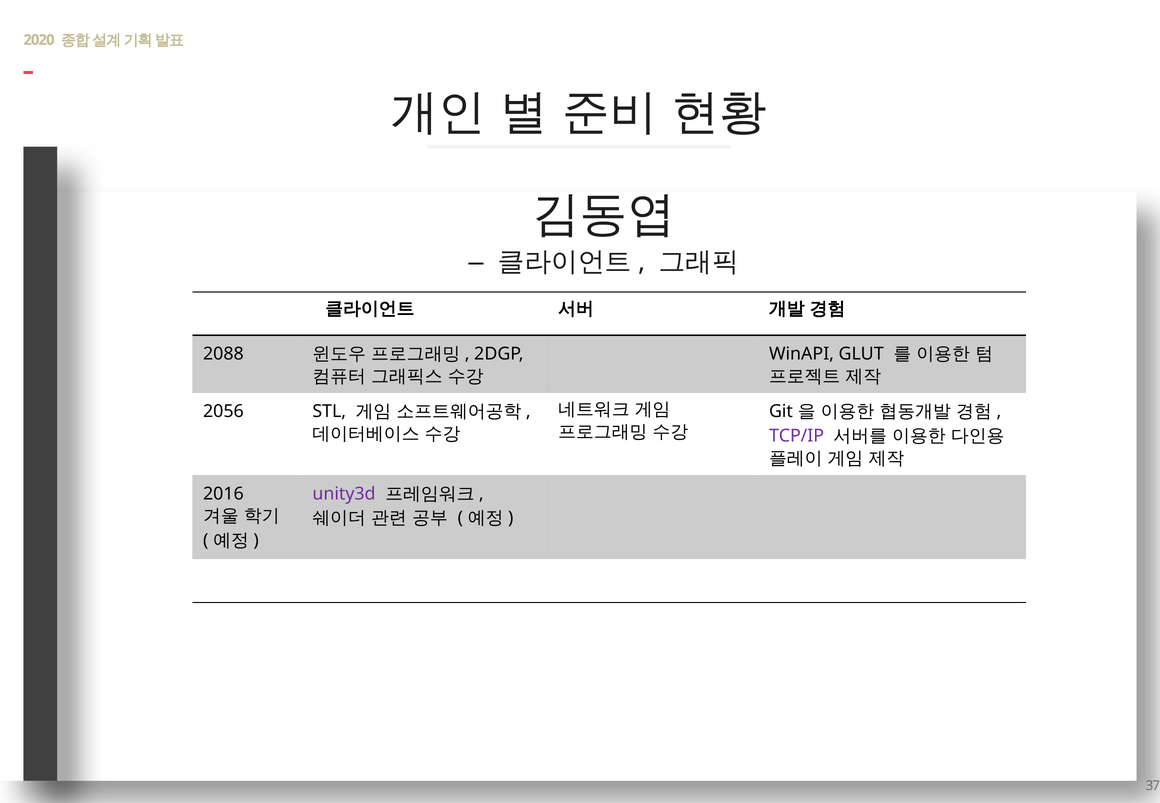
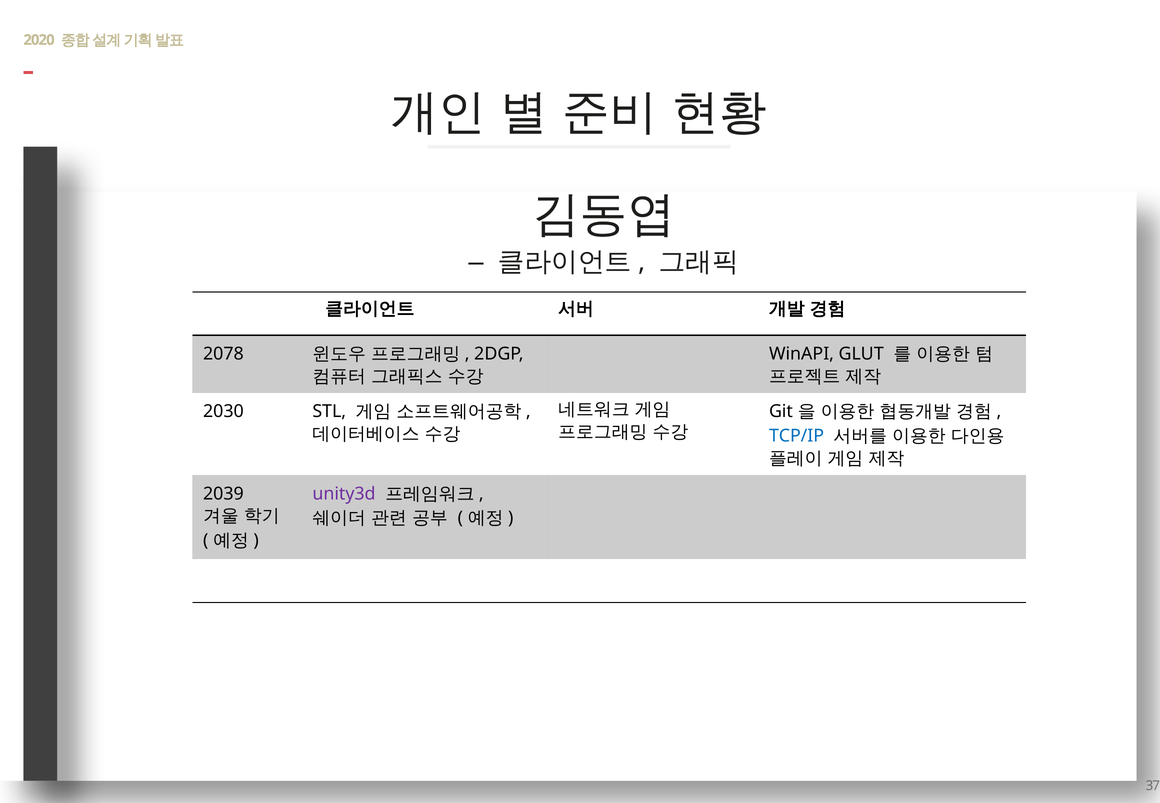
2088: 2088 -> 2078 (223, 354)
2056: 2056 -> 2030 (223, 412)
TCP/IP colour: purple -> blue (797, 436)
2016: 2016 -> 2039 (223, 494)
